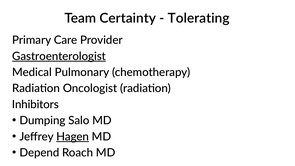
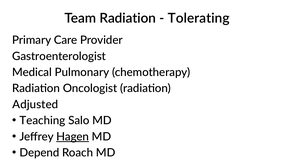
Team Certainty: Certainty -> Radiation (128, 18)
Gastroenterologist underline: present -> none (59, 56)
Inhibitors: Inhibitors -> Adjusted (35, 104)
Dumping: Dumping -> Teaching (42, 121)
